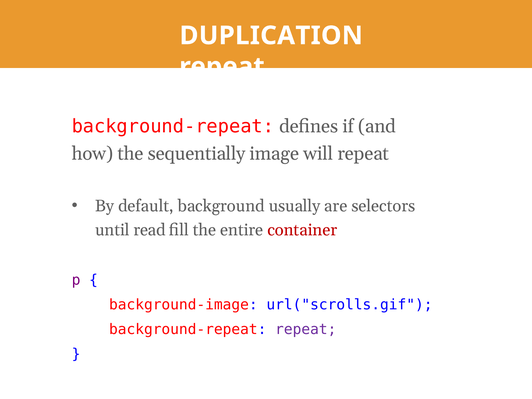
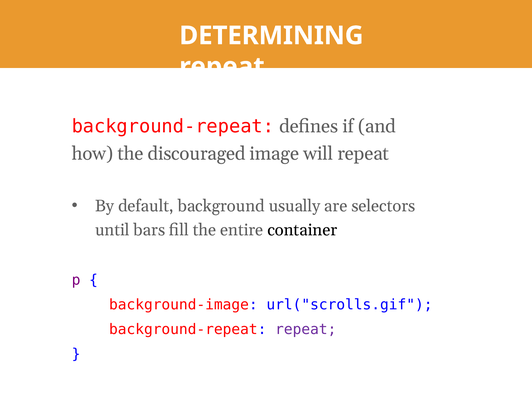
DUPLICATION: DUPLICATION -> DETERMINING (271, 36)
sequentially: sequentially -> discouraged (197, 153)
read: read -> bars (149, 230)
container colour: red -> black (302, 230)
